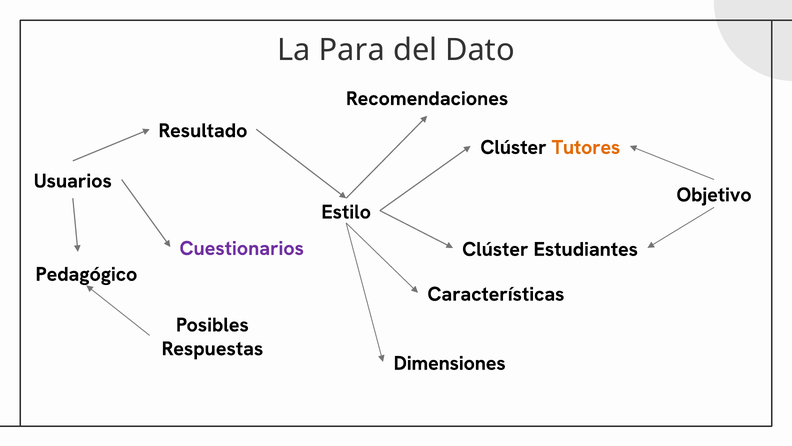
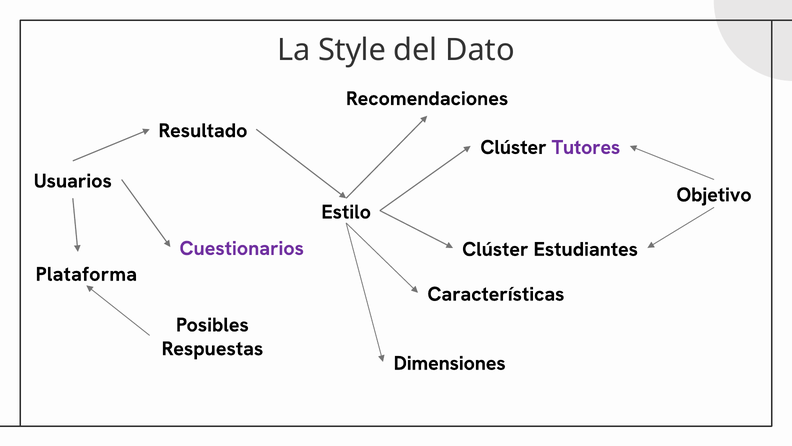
Para: Para -> Style (352, 50)
Tutores colour: orange -> purple (586, 147)
Pedagógico: Pedagógico -> Plataforma (86, 274)
